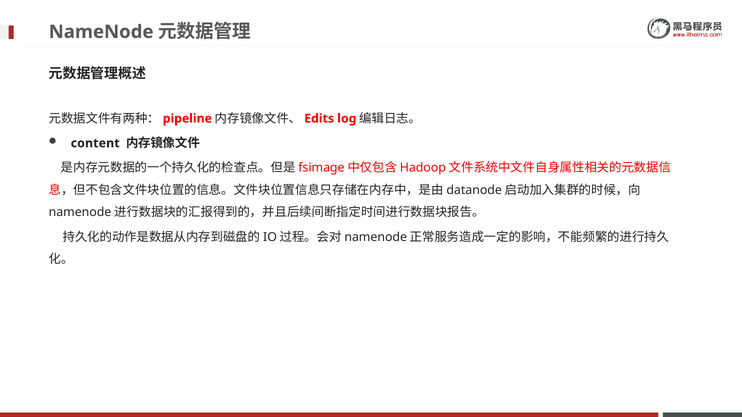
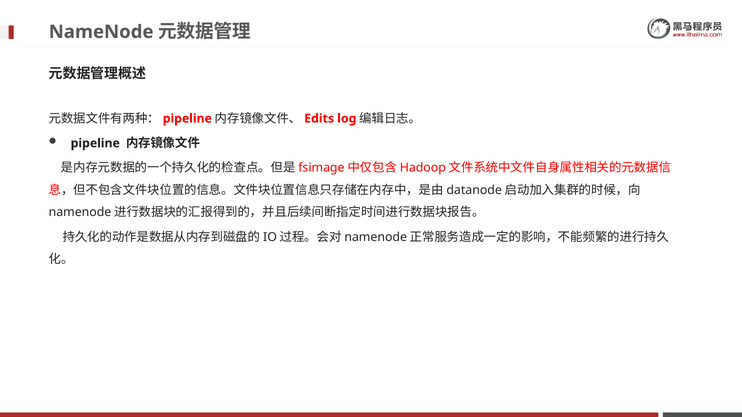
content: content -> pipeline (95, 143)
